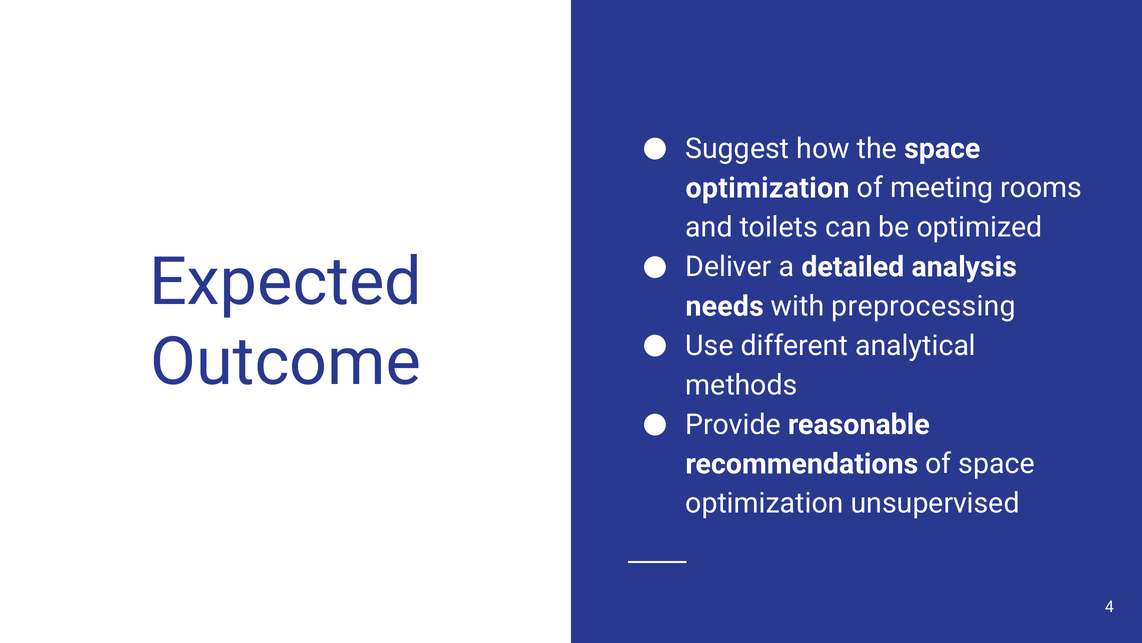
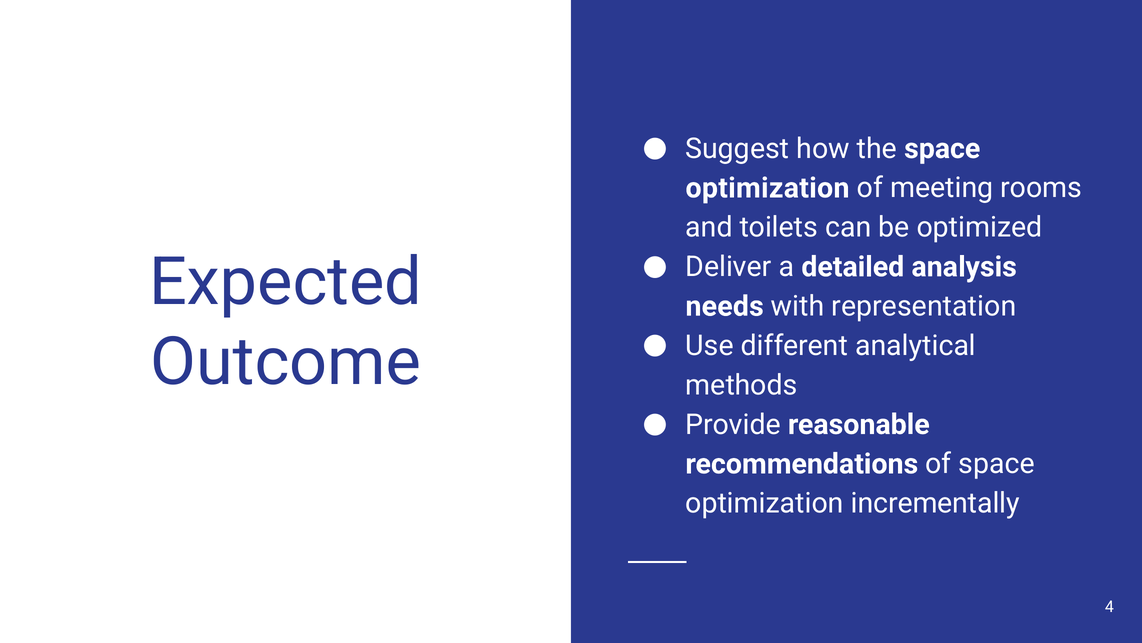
preprocessing: preprocessing -> representation (924, 306)
unsupervised: unsupervised -> incrementally (935, 503)
